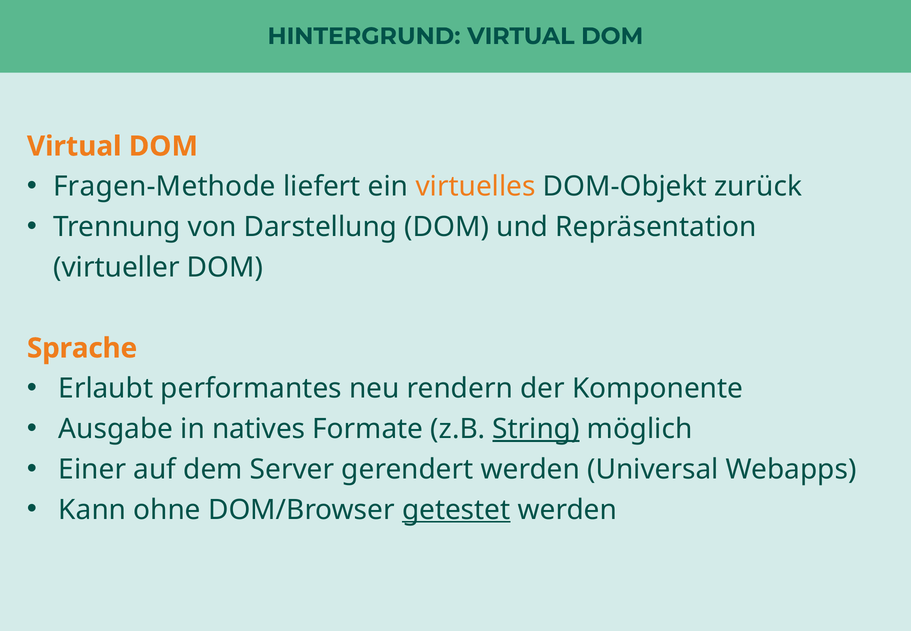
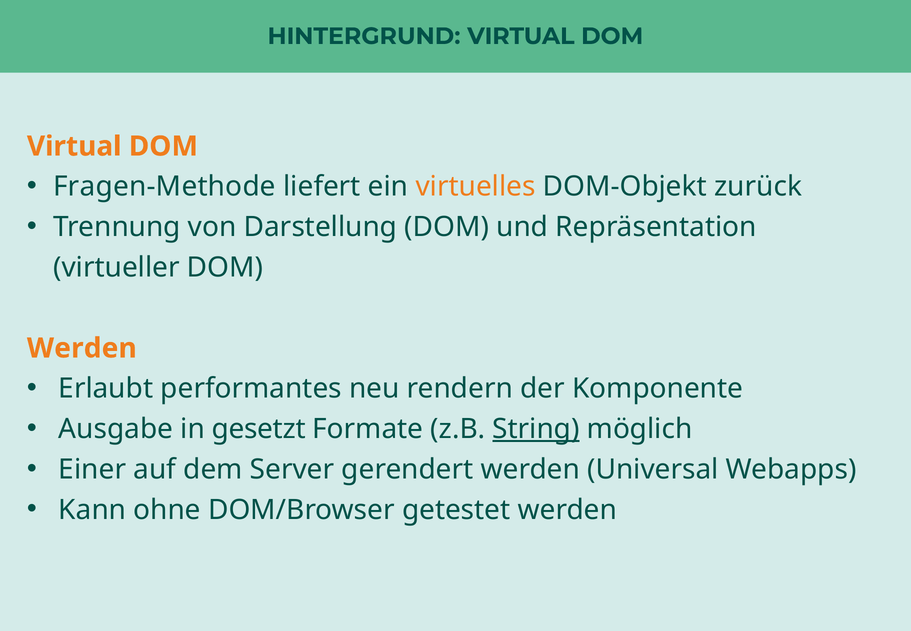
Sprache: Sprache -> Werden (82, 348)
natives: natives -> gesetzt (259, 429)
getestet underline: present -> none (456, 509)
